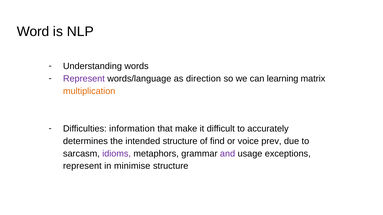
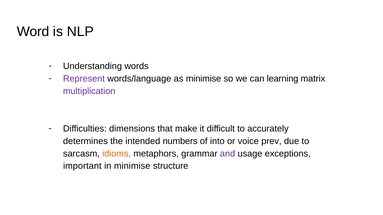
as direction: direction -> minimise (204, 79)
multiplication colour: orange -> purple (89, 91)
information: information -> dimensions (132, 129)
intended structure: structure -> numbers (180, 141)
find: find -> into (217, 141)
idioms colour: purple -> orange (117, 154)
represent: represent -> important (82, 166)
